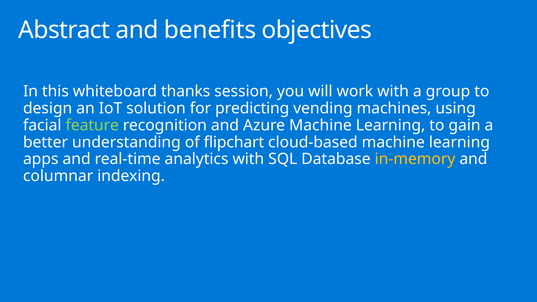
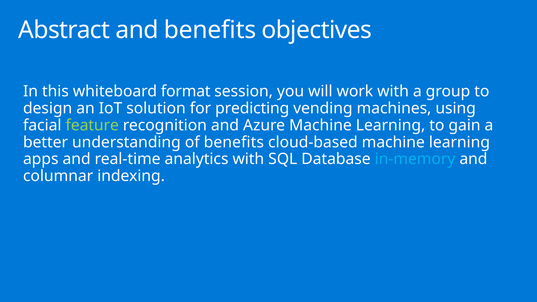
thanks: thanks -> format (186, 91)
of flipchart: flipchart -> benefits (234, 142)
in-memory colour: yellow -> light blue (415, 159)
